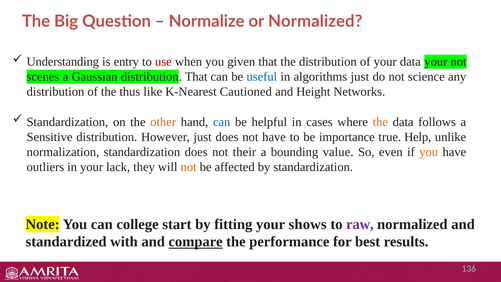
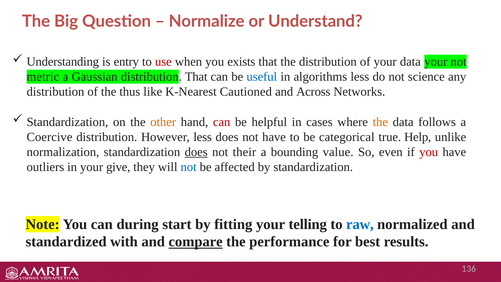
or Normalized: Normalized -> Understand (315, 21)
given: given -> exists (241, 62)
scenes: scenes -> metric (43, 77)
algorithms just: just -> less (360, 77)
Height: Height -> Across (313, 92)
can colour: blue -> red (222, 122)
Sensitive: Sensitive -> Coercive (50, 137)
However just: just -> less (203, 137)
importance: importance -> categorical (347, 137)
does underline: none -> present (196, 152)
you colour: orange -> red (429, 152)
lack: lack -> give (118, 167)
not colour: orange -> blue (189, 167)
college: college -> during (138, 224)
shows: shows -> telling (308, 224)
raw colour: purple -> blue (360, 224)
